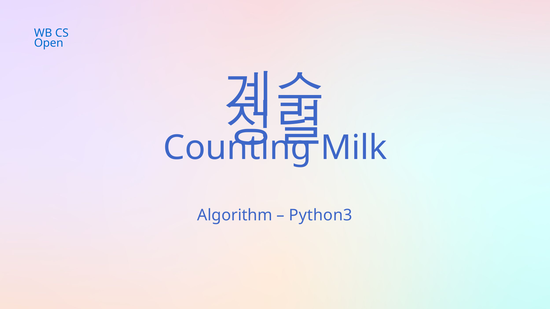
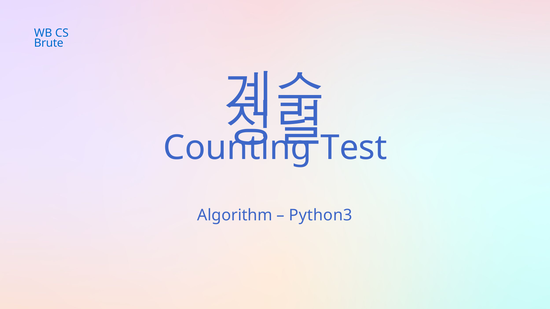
Open: Open -> Brute (49, 43)
Milk: Milk -> Test (354, 148)
